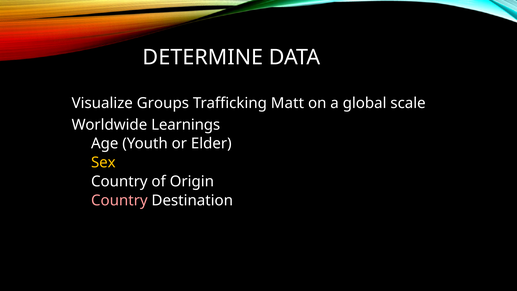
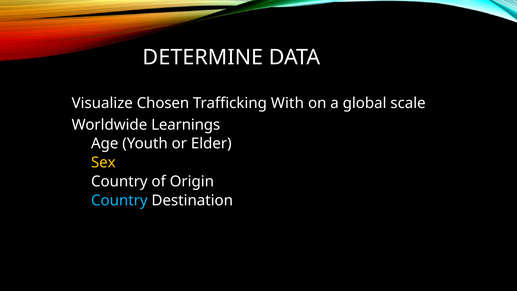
Groups: Groups -> Chosen (163, 103)
Matt: Matt -> With (287, 103)
Country colour: pink -> light blue (119, 200)
